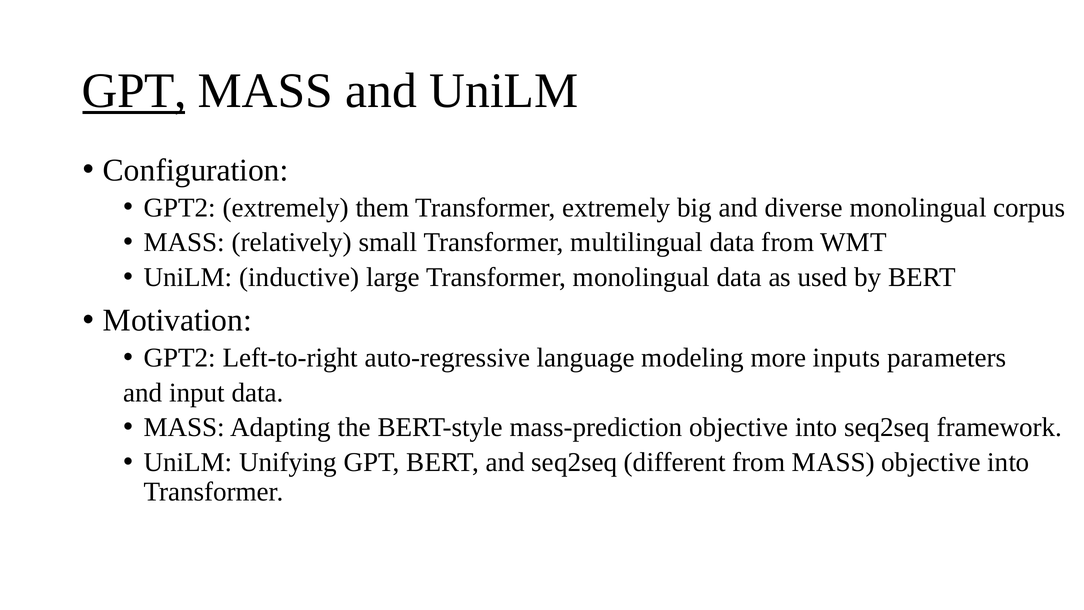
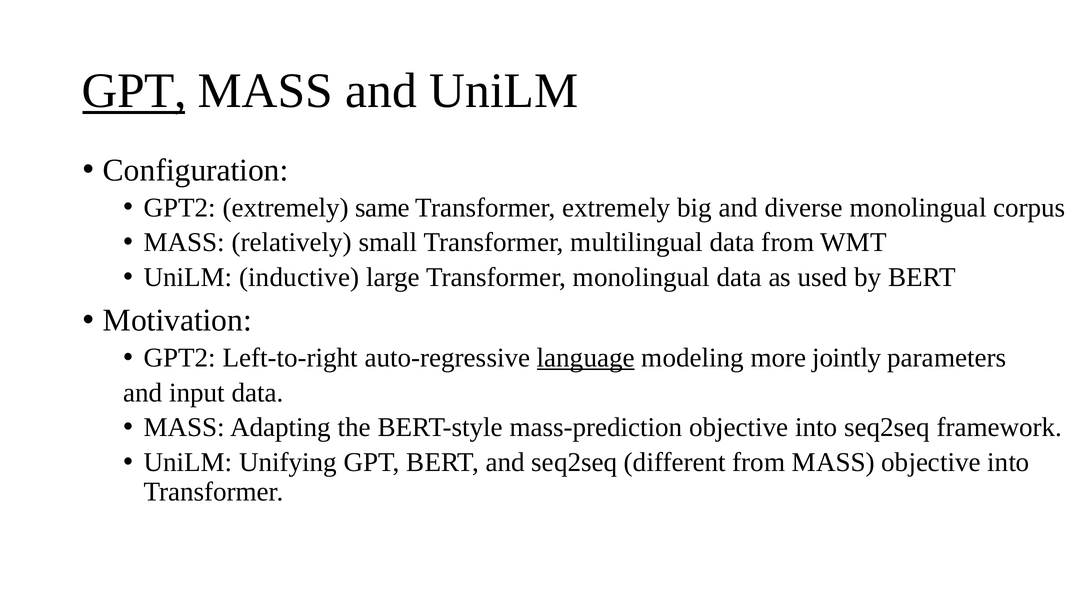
them: them -> same (383, 208)
language underline: none -> present (586, 358)
inputs: inputs -> jointly (847, 358)
